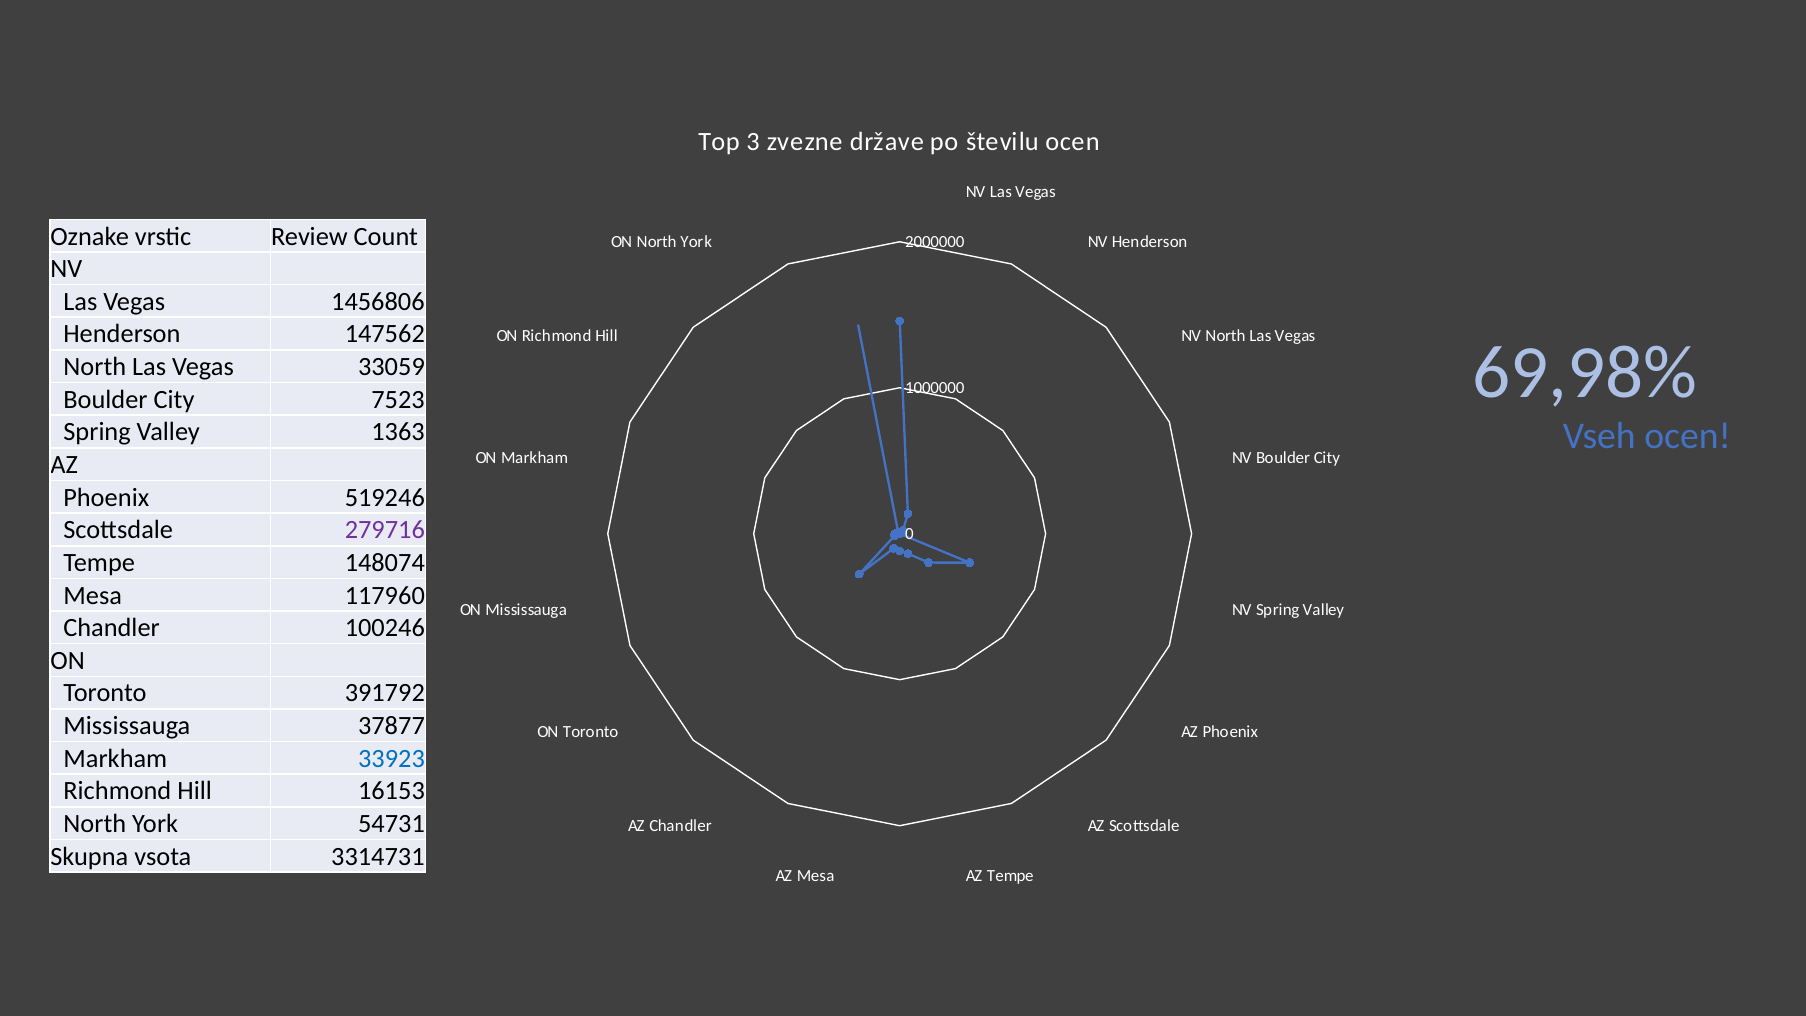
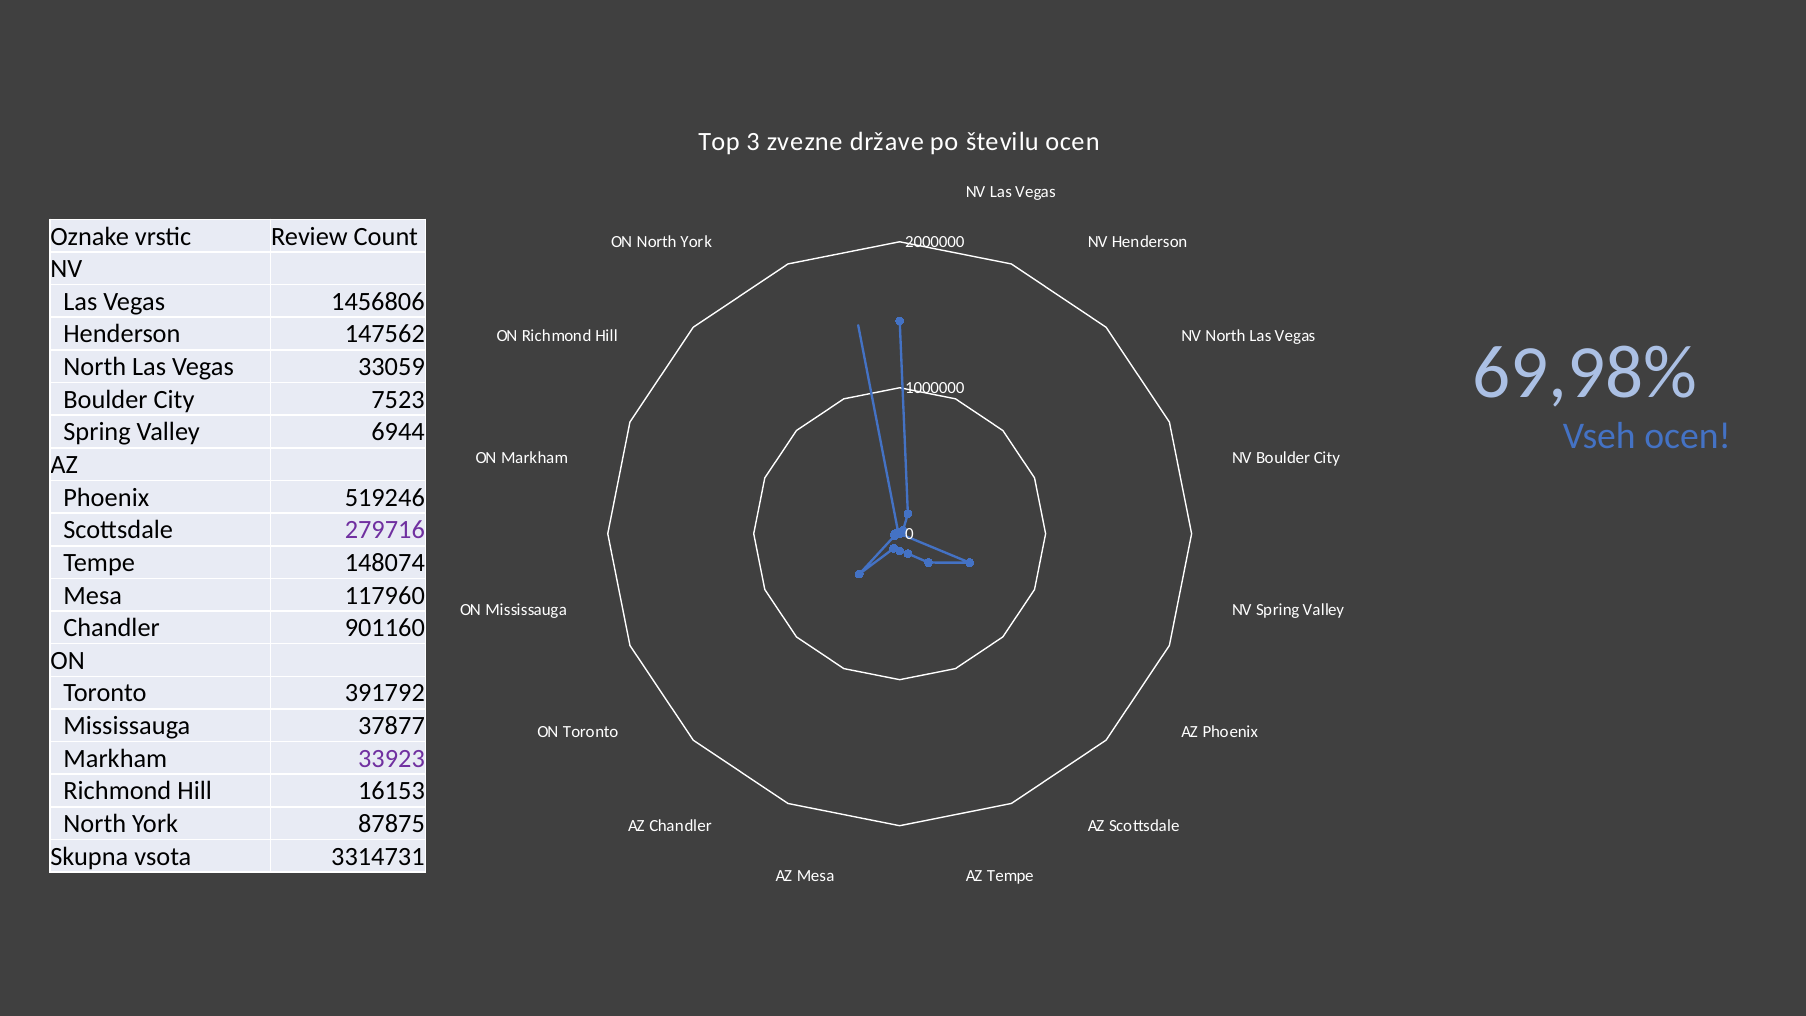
1363: 1363 -> 6944 (398, 432)
100246: 100246 -> 901160 (385, 628)
33923 colour: blue -> purple (391, 758)
54731: 54731 -> 87875 (391, 824)
